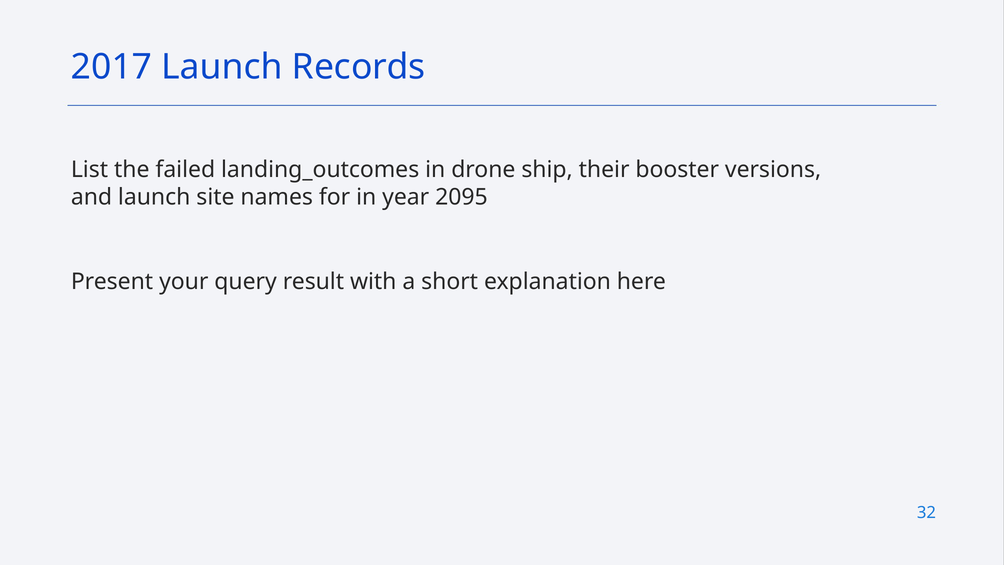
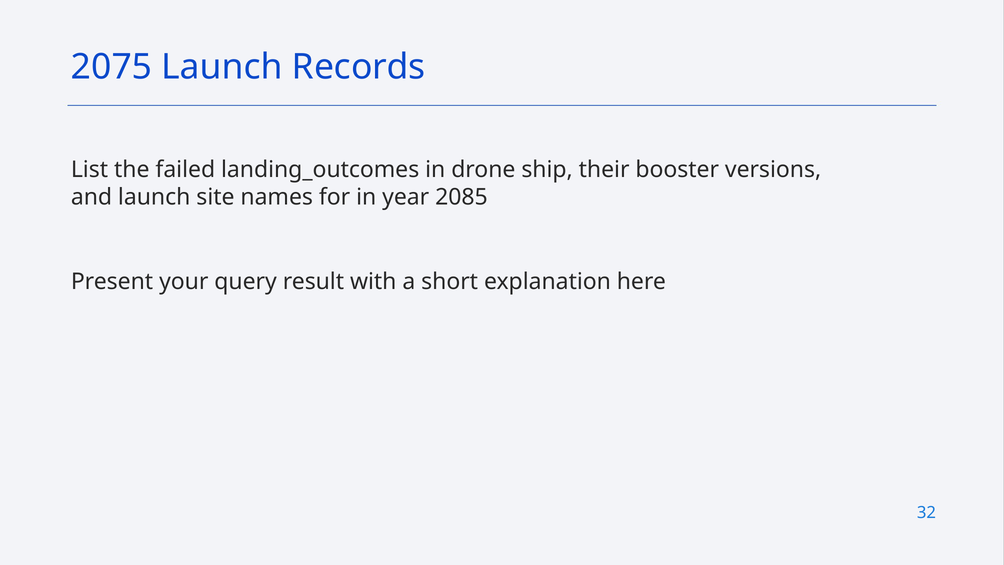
2017: 2017 -> 2075 (112, 67)
2095: 2095 -> 2085 (461, 197)
